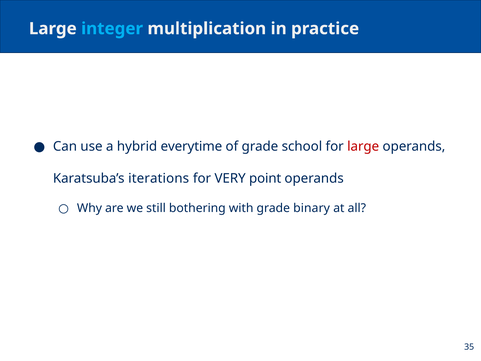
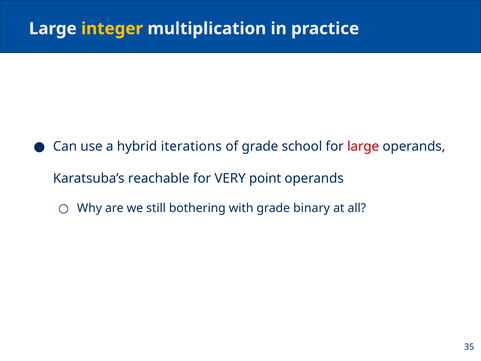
integer colour: light blue -> yellow (112, 29)
everytime: everytime -> iterations (191, 146)
iterations: iterations -> reachable (159, 178)
